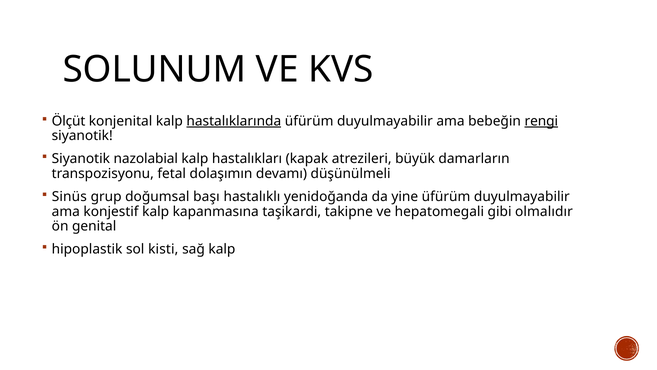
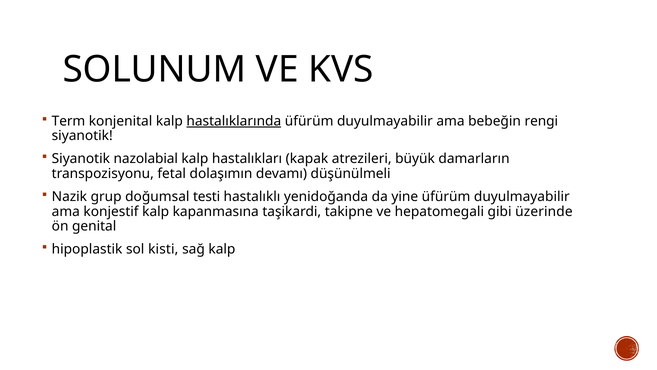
Ölçüt: Ölçüt -> Term (69, 121)
rengi underline: present -> none (541, 121)
Sinüs: Sinüs -> Nazik (69, 197)
başı: başı -> testi (207, 197)
olmalıdır: olmalıdır -> üzerinde (544, 211)
